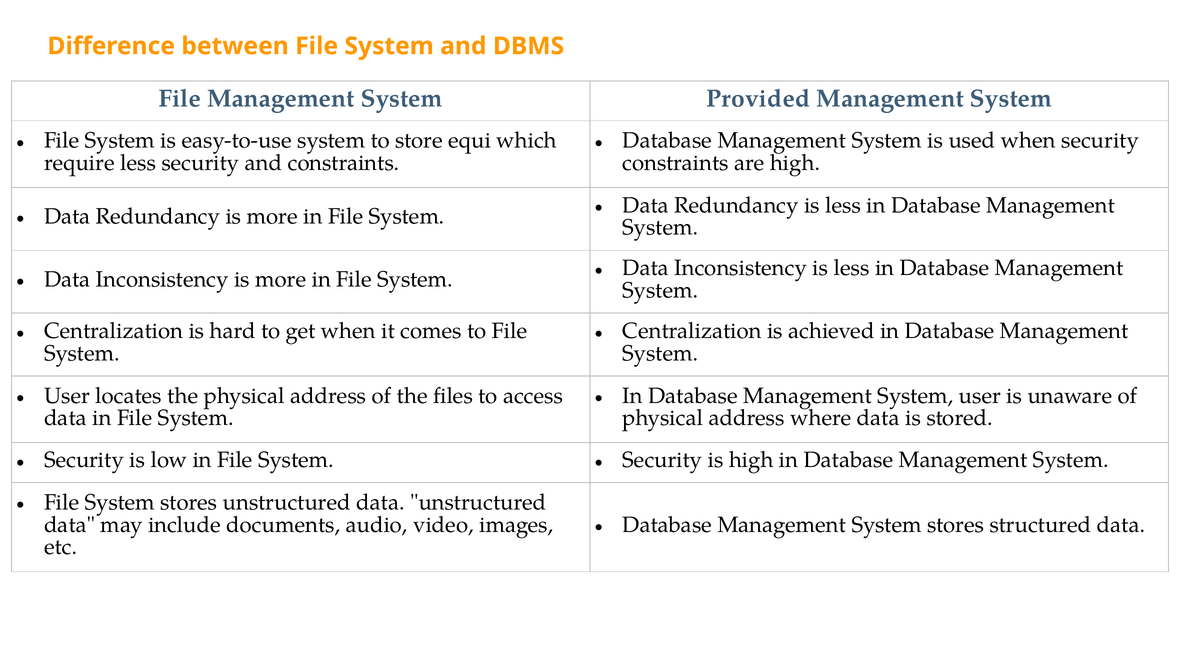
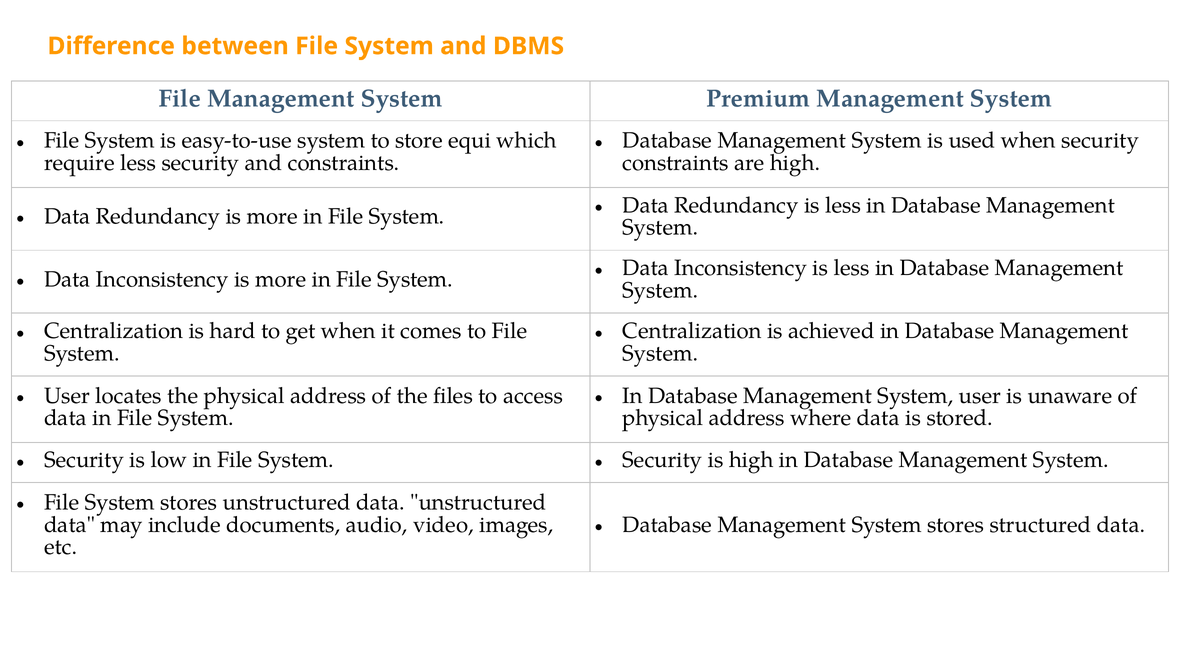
Provided: Provided -> Premium (758, 98)
